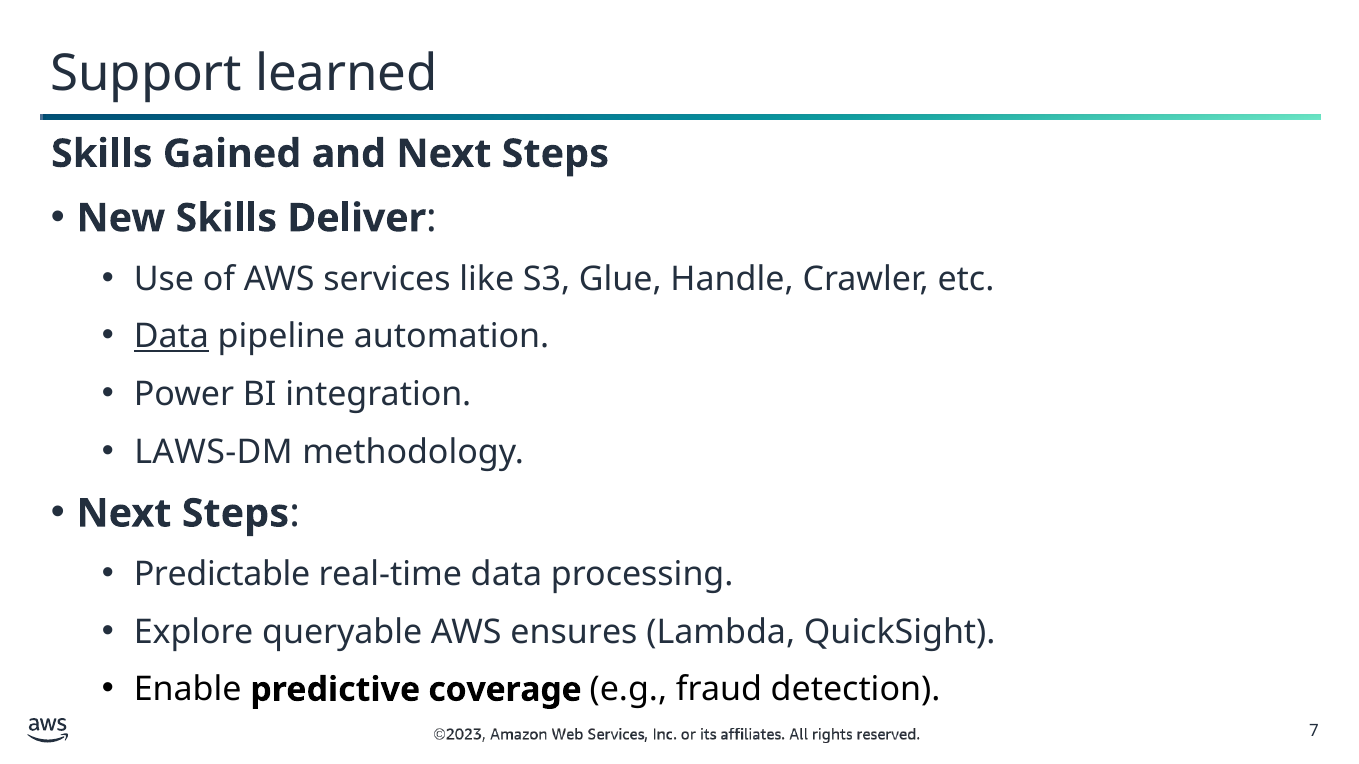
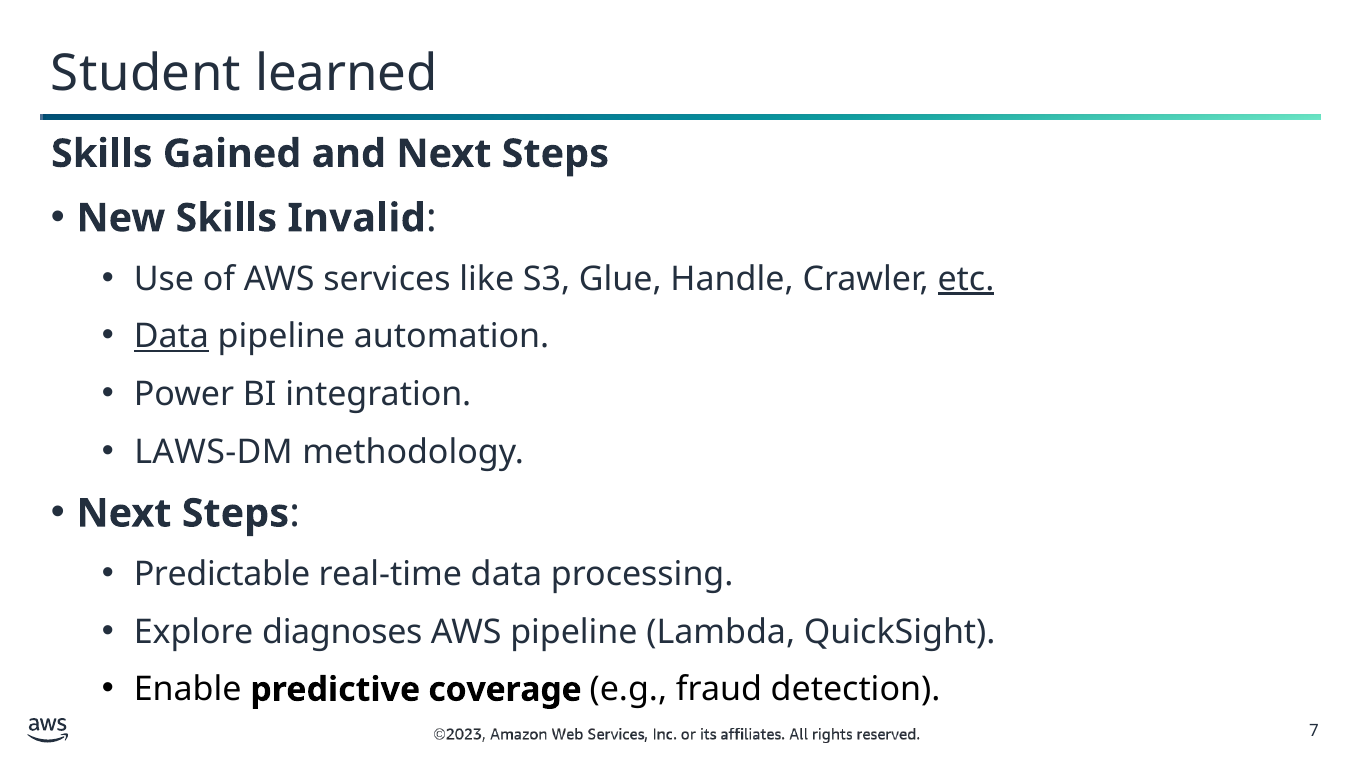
Support: Support -> Student (146, 74)
Deliver: Deliver -> Invalid (357, 218)
etc underline: none -> present (966, 279)
queryable: queryable -> diagnoses (342, 632)
AWS ensures: ensures -> pipeline (574, 632)
